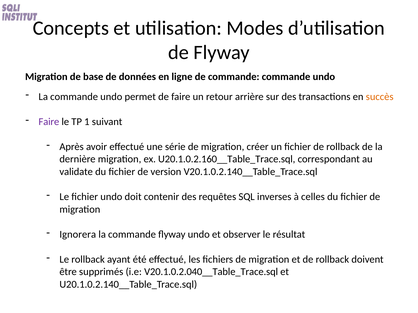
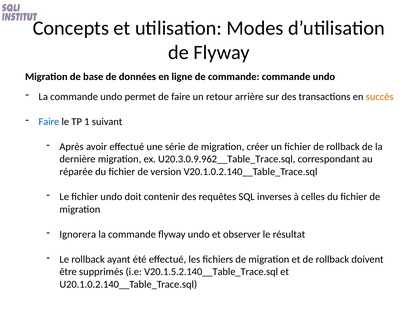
Faire colour: purple -> blue (49, 122)
U20.1.0.2.160__Table_Trace.sql: U20.1.0.2.160__Table_Trace.sql -> U20.3.0.9.962__Table_Trace.sql (227, 159)
validate: validate -> réparée (76, 172)
V20.1.0.2.040__Table_Trace.sql: V20.1.0.2.040__Table_Trace.sql -> V20.1.5.2.140__Table_Trace.sql (211, 272)
